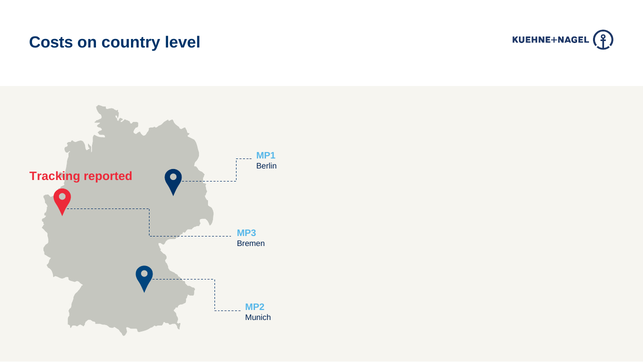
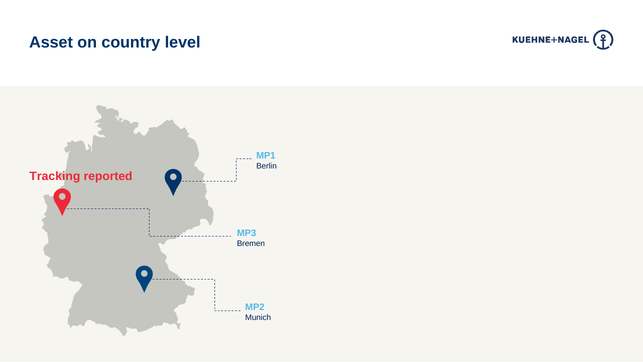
Costs: Costs -> Asset (51, 42)
